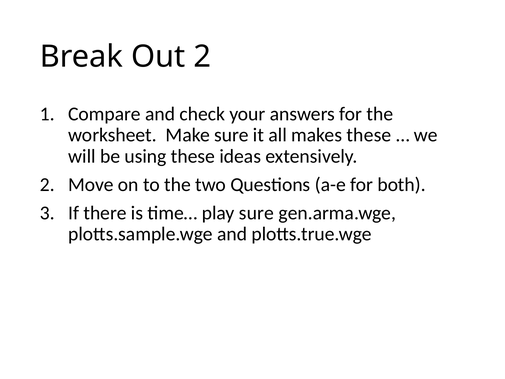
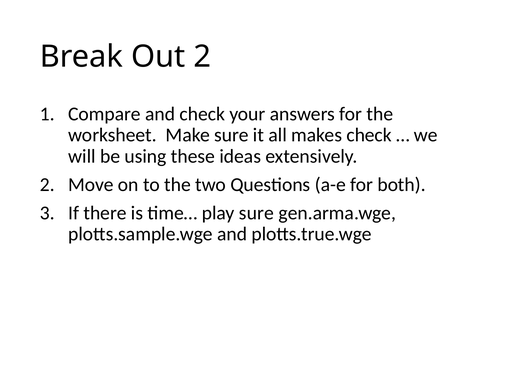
makes these: these -> check (369, 135)
